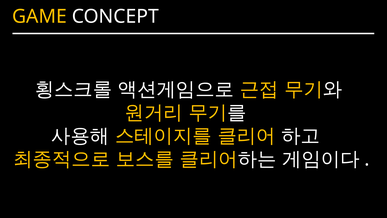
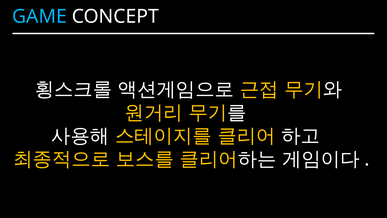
GAME colour: yellow -> light blue (39, 17)
